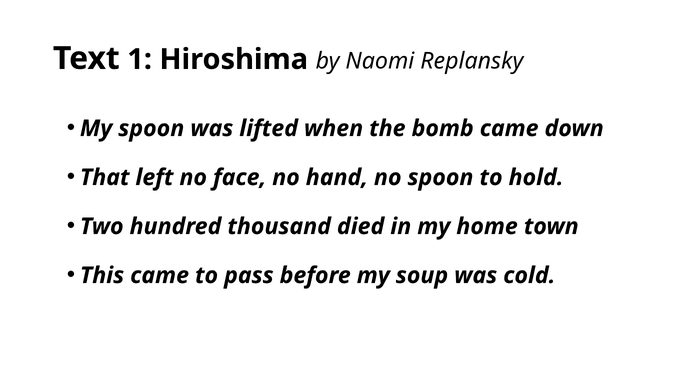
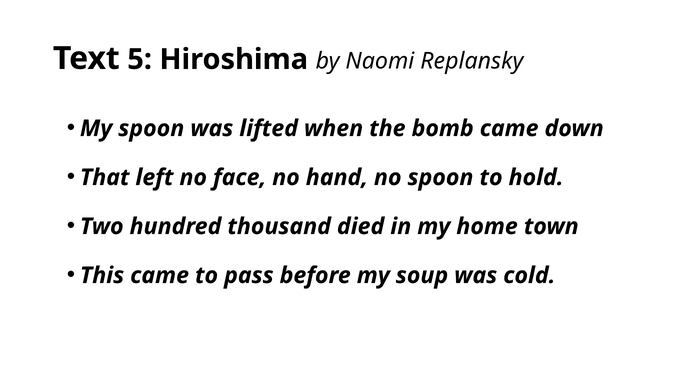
1: 1 -> 5 (140, 59)
